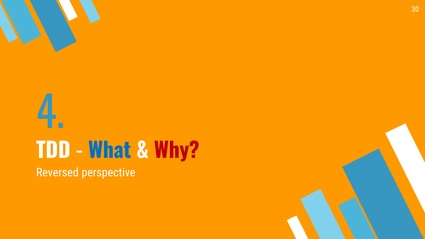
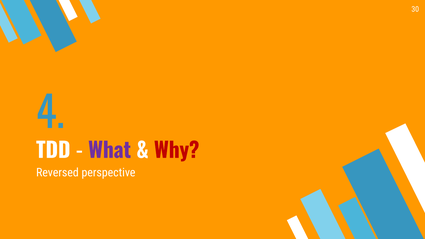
What colour: blue -> purple (110, 151)
